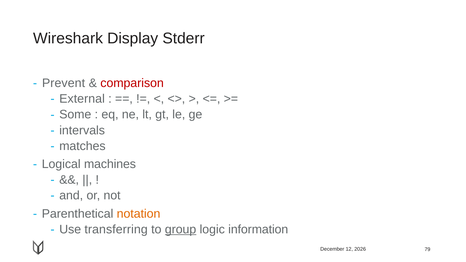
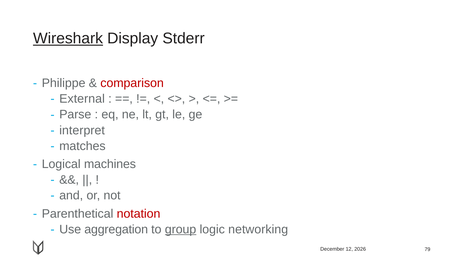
Wireshark underline: none -> present (68, 38)
Prevent: Prevent -> Philippe (64, 83)
Some: Some -> Parse (75, 115)
intervals: intervals -> interpret (82, 130)
notation colour: orange -> red (139, 214)
transferring: transferring -> aggregation (116, 229)
information: information -> networking (258, 229)
